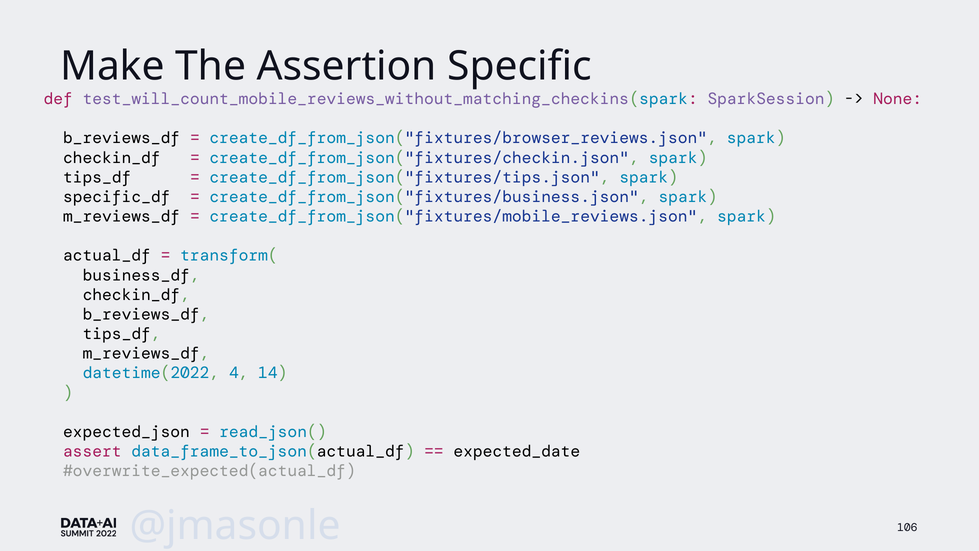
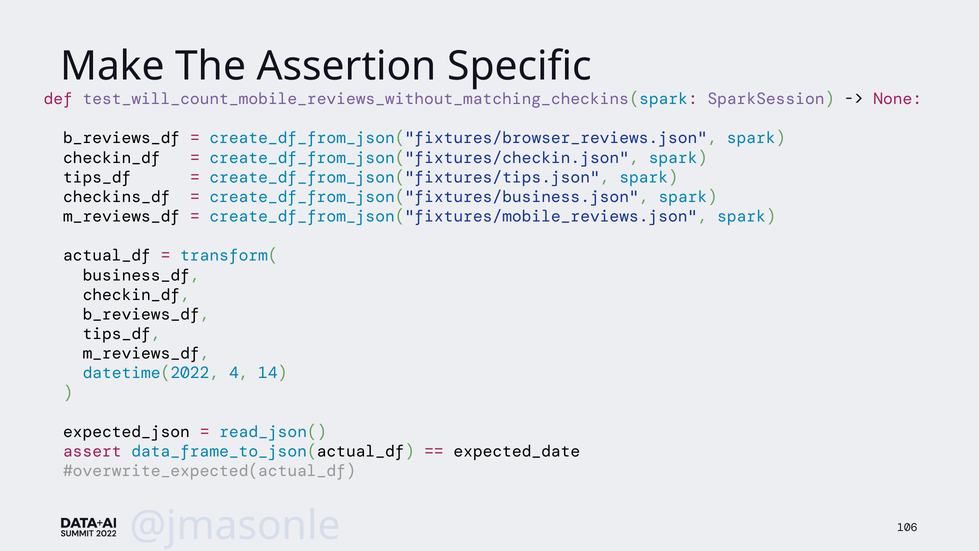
specific_df: specific_df -> checkins_df (117, 197)
